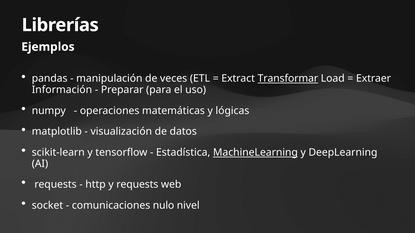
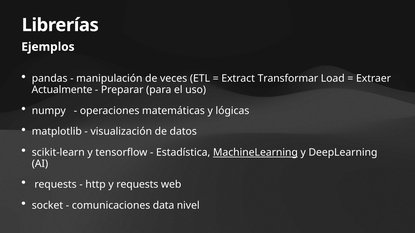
Transformar underline: present -> none (288, 79)
Información: Información -> Actualmente (62, 90)
nulo: nulo -> data (164, 206)
